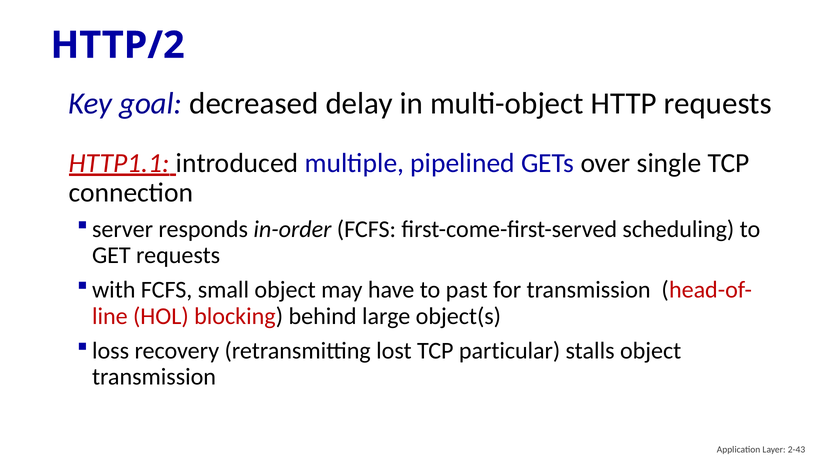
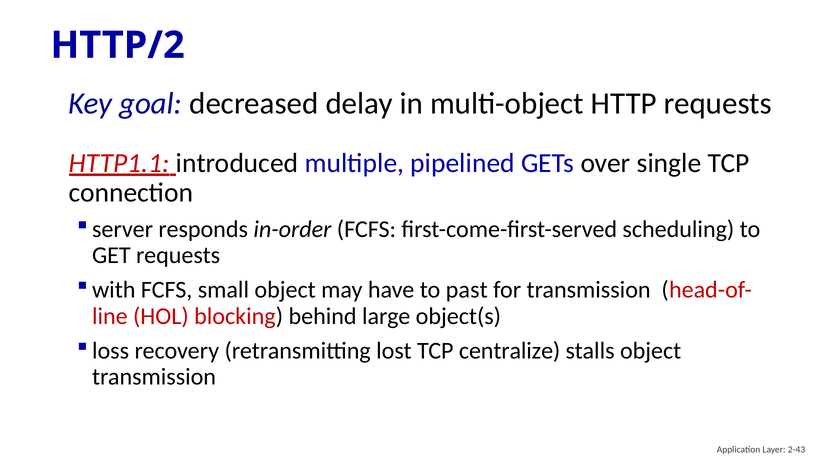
particular: particular -> centralize (510, 351)
